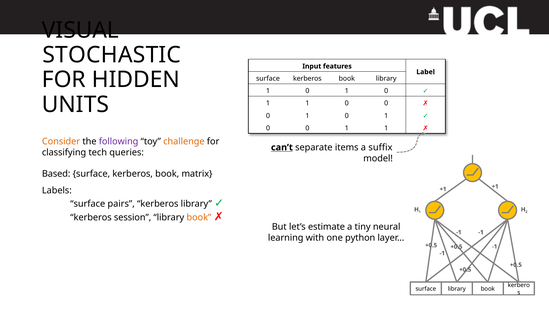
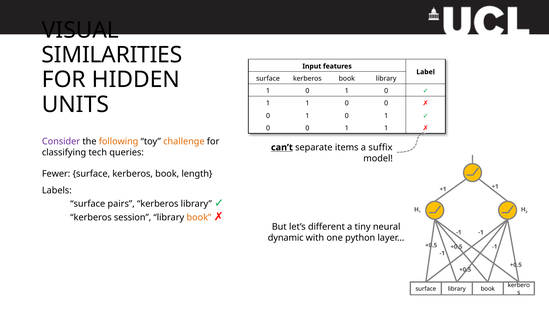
STOCHASTIC: STOCHASTIC -> SIMILARITIES (112, 55)
Consider colour: orange -> purple (61, 141)
following colour: purple -> orange (119, 141)
Based: Based -> Fewer (56, 174)
matrix: matrix -> length (197, 174)
estimate: estimate -> different (326, 227)
learning: learning -> dynamic (286, 238)
